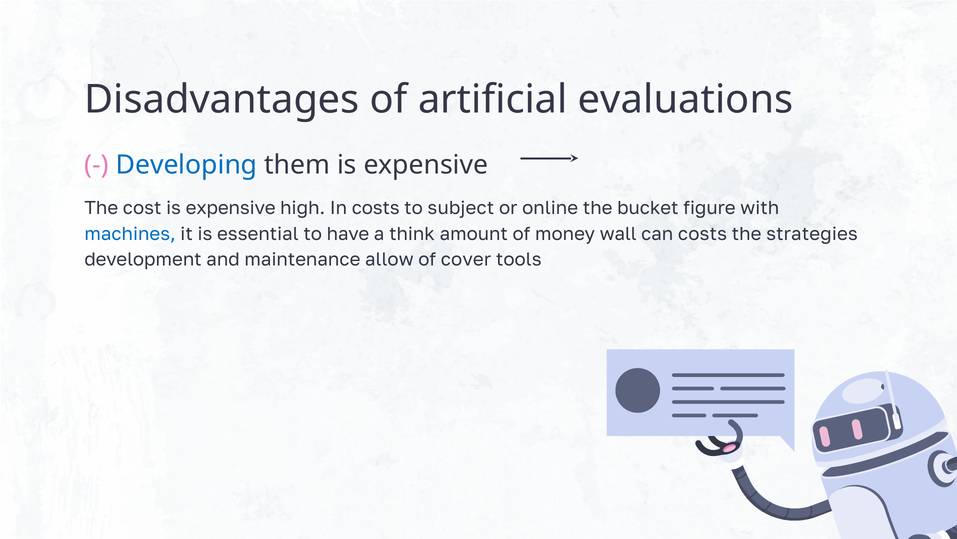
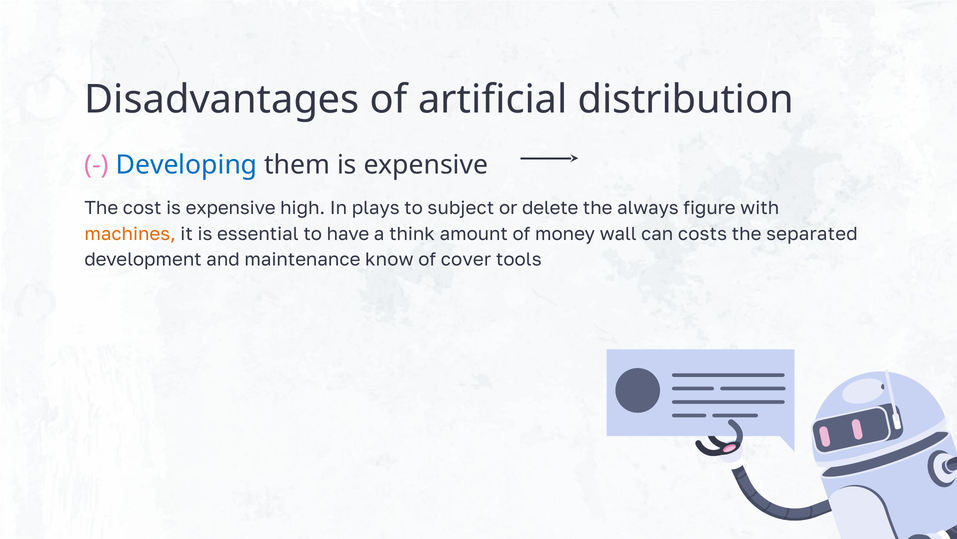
evaluations: evaluations -> distribution (686, 99)
In costs: costs -> plays (376, 208)
online: online -> delete (550, 208)
bucket: bucket -> always (648, 208)
machines colour: blue -> orange (130, 234)
strategies: strategies -> separated (812, 234)
allow: allow -> know (389, 259)
